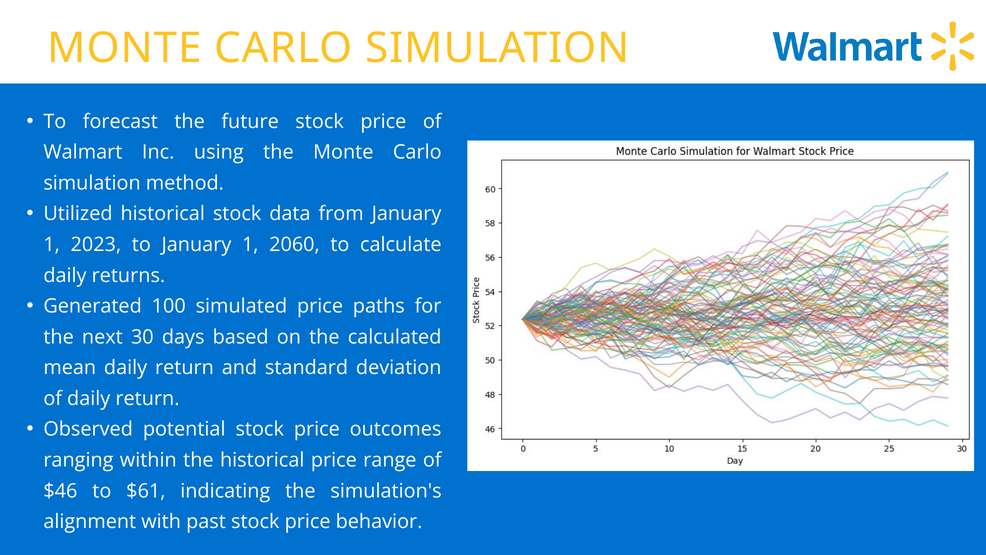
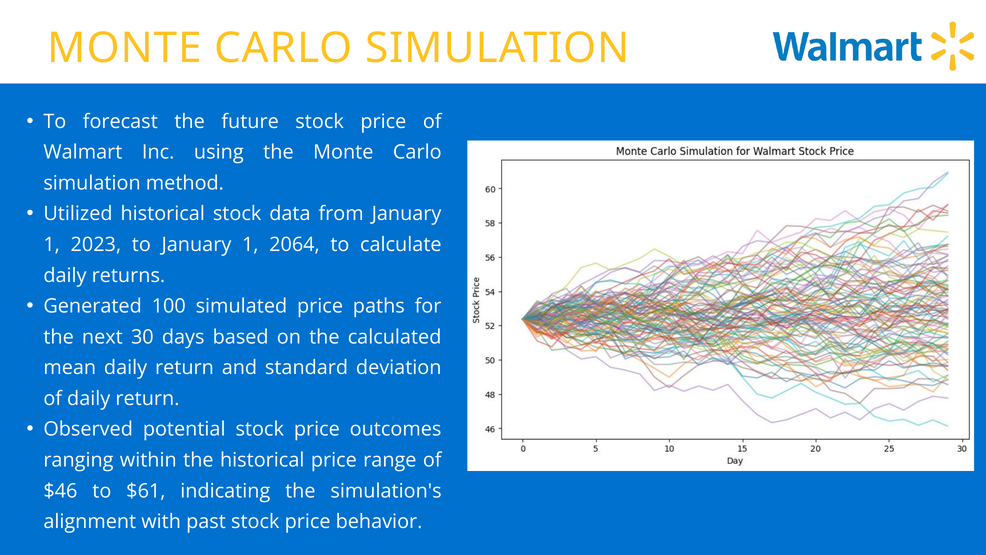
2060: 2060 -> 2064 (294, 245)
